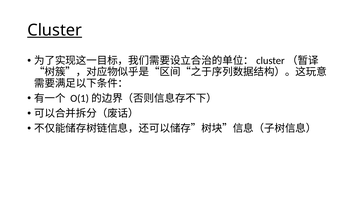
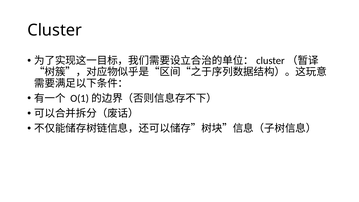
Cluster underline: present -> none (55, 30)
